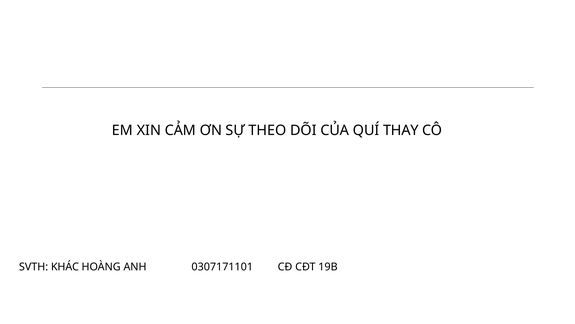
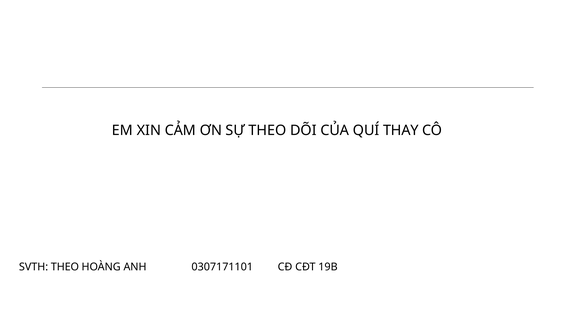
SVTH KHÁC: KHÁC -> THEO (65, 266)
